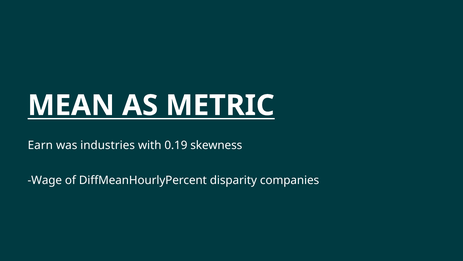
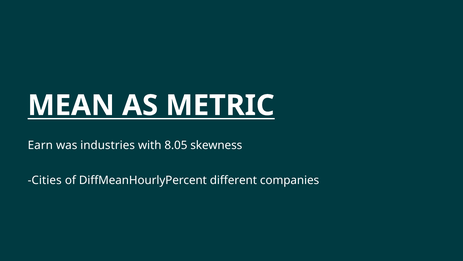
0.19: 0.19 -> 8.05 (176, 145)
Wage: Wage -> Cities (45, 180)
disparity: disparity -> different (233, 180)
